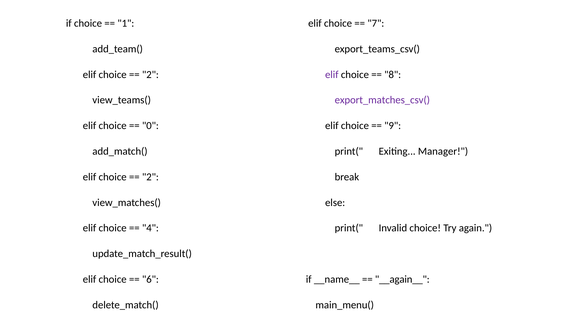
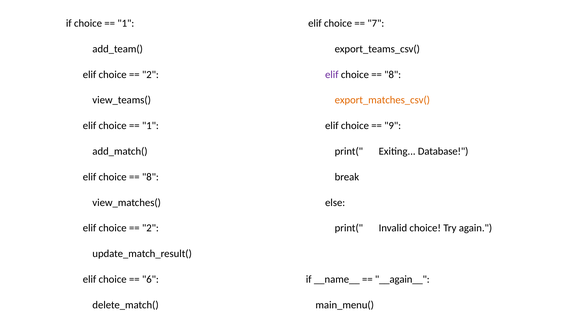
export_matches_csv( colour: purple -> orange (382, 100)
0: 0 -> 1 (150, 126)
Manager: Manager -> Database (443, 151)
2: 2 -> 8 (150, 177)
4: 4 -> 2 (150, 228)
